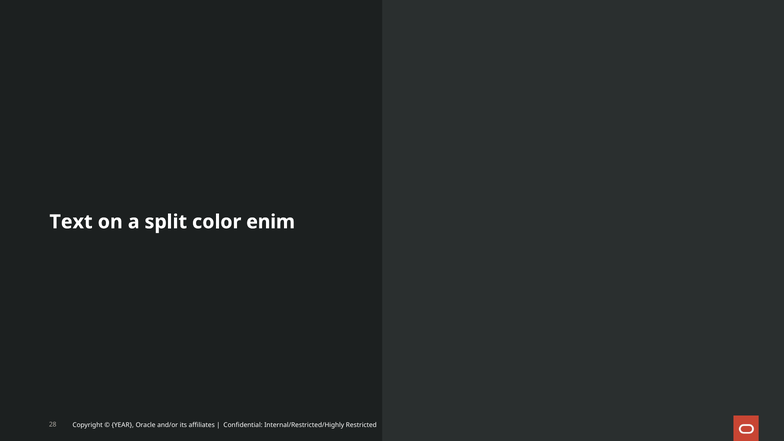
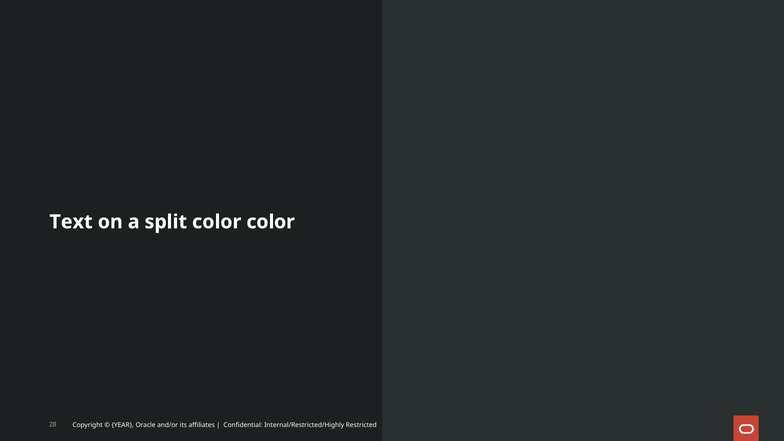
color enim: enim -> color (271, 222)
